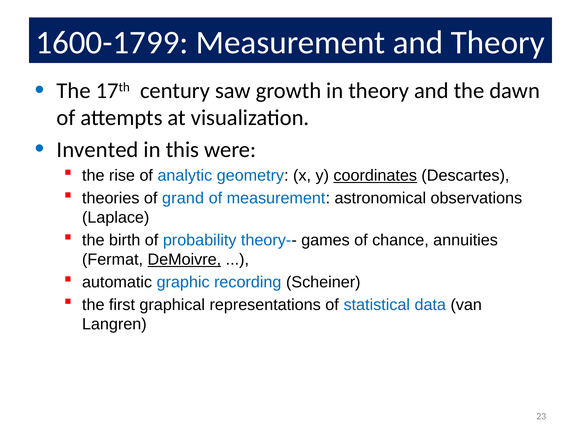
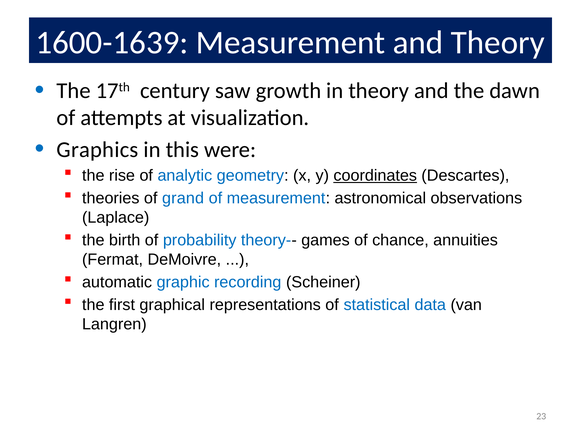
1600-1799: 1600-1799 -> 1600-1639 (112, 42)
Invented: Invented -> Graphics (97, 149)
DeMoivre underline: present -> none (184, 259)
